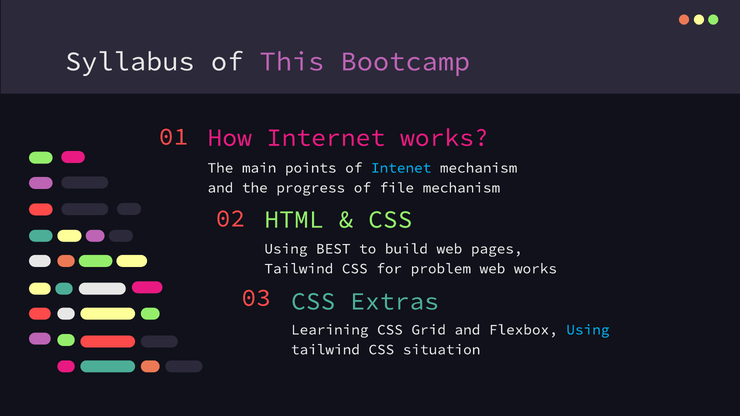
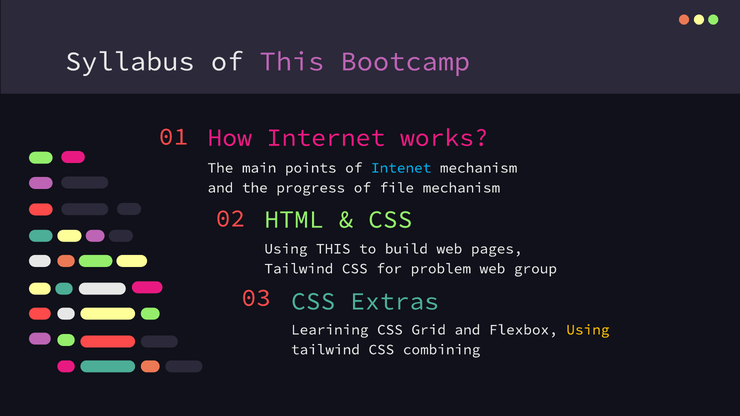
Using BEST: BEST -> THIS (333, 249)
web works: works -> group (535, 269)
Using colour: light blue -> yellow (588, 330)
situation: situation -> combining (442, 350)
